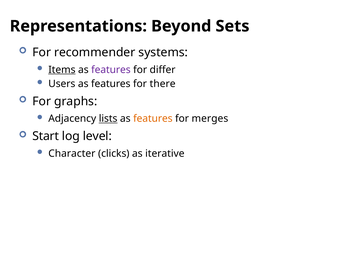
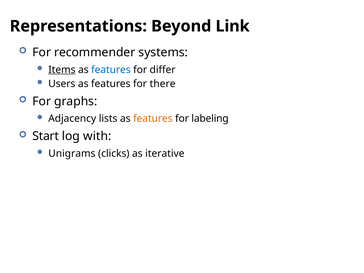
Sets: Sets -> Link (233, 26)
features colour: purple -> blue (111, 70)
lists underline: present -> none (108, 119)
merges: merges -> labeling (210, 119)
level: level -> with (97, 136)
Character: Character -> Unigrams (72, 153)
